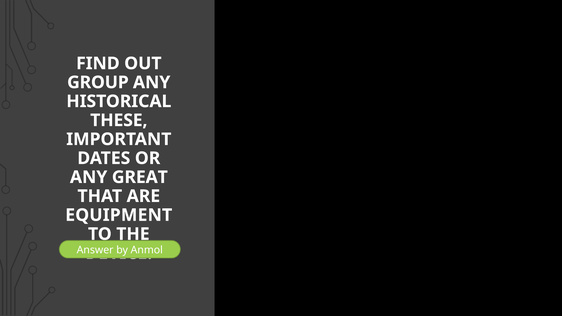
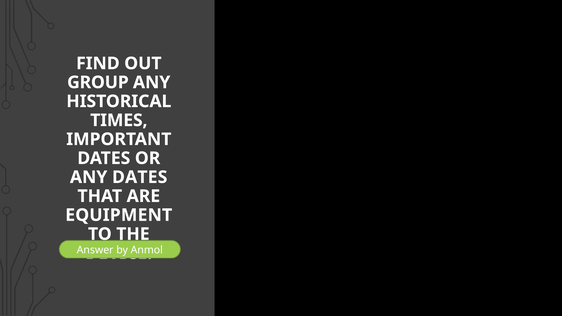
THESE: THESE -> TIMES (119, 120)
ANY GREAT: GREAT -> DATES (140, 177)
